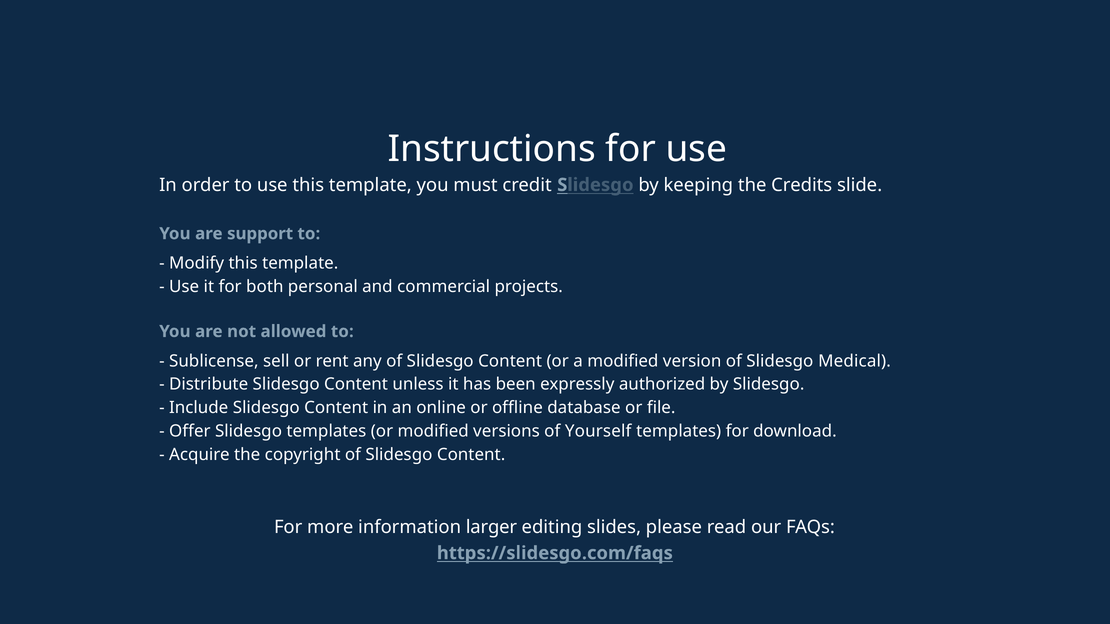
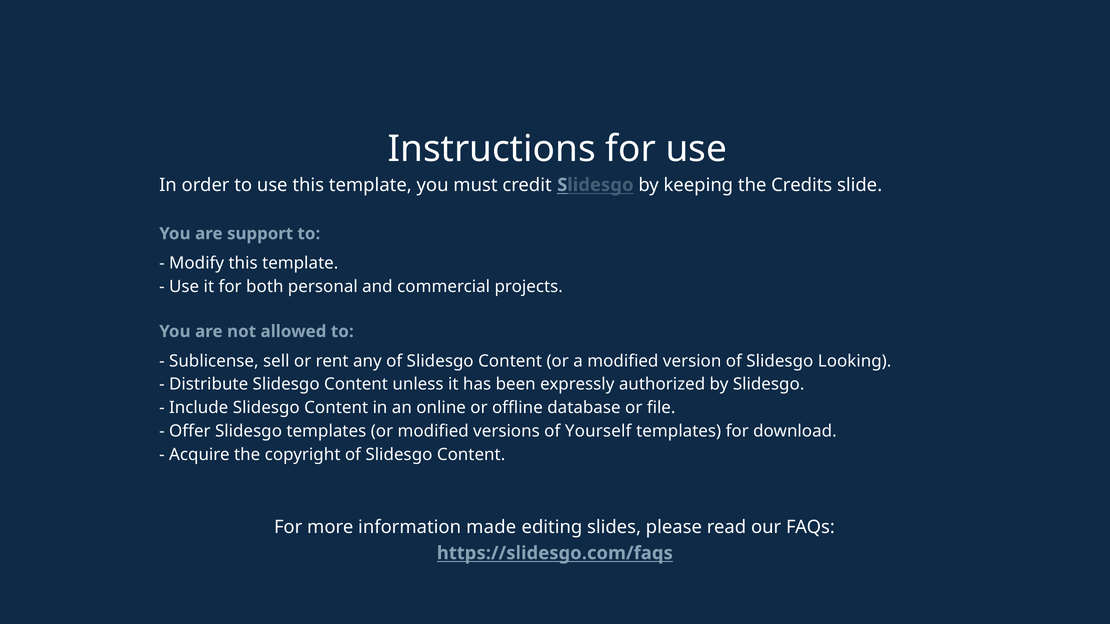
Medical: Medical -> Looking (855, 361)
larger: larger -> made (491, 527)
